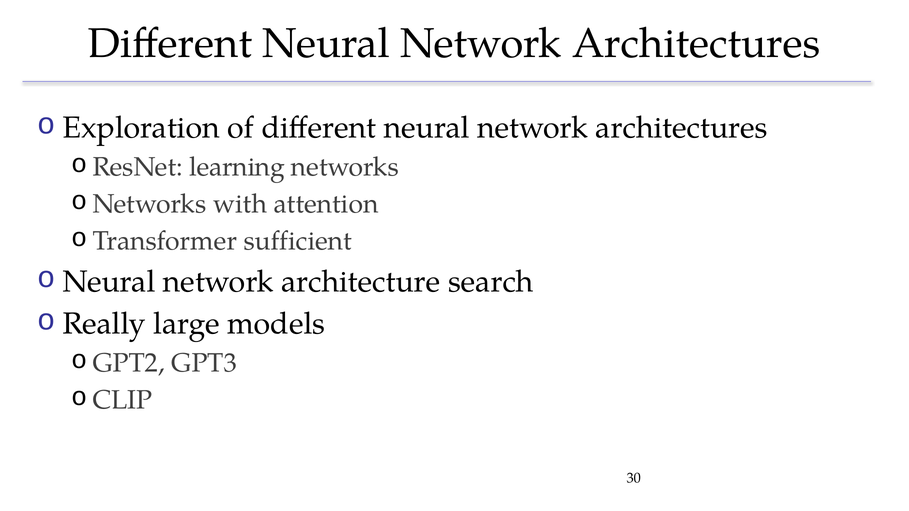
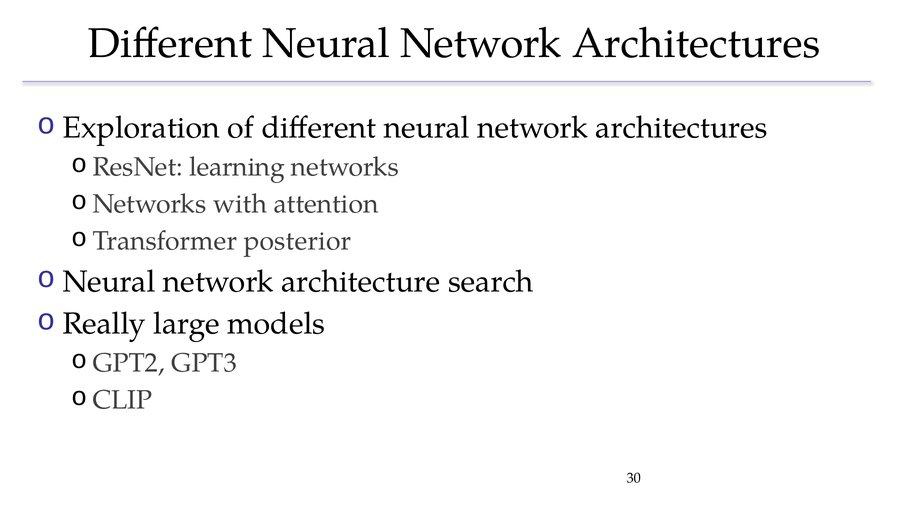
sufficient: sufficient -> posterior (298, 241)
